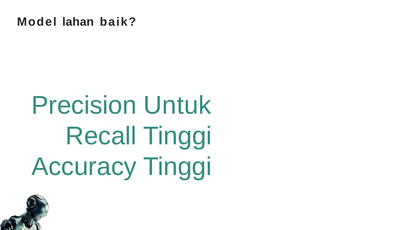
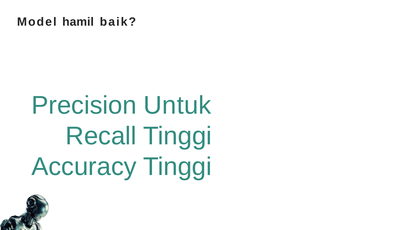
lahan: lahan -> hamil (78, 22)
